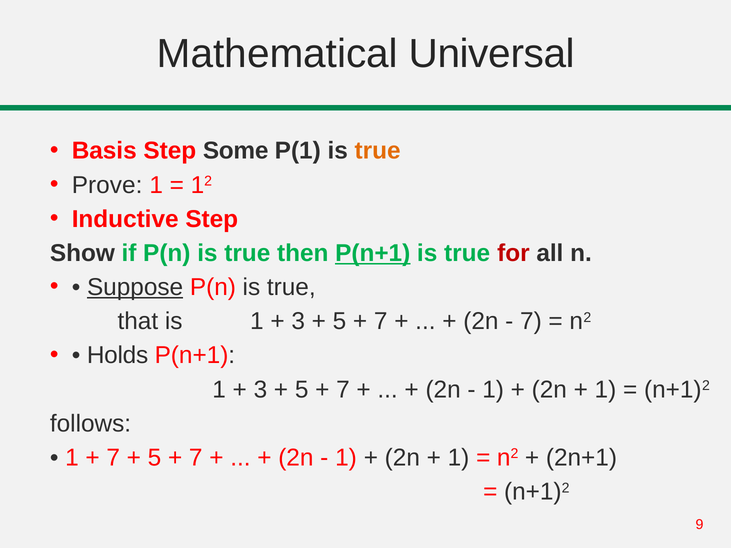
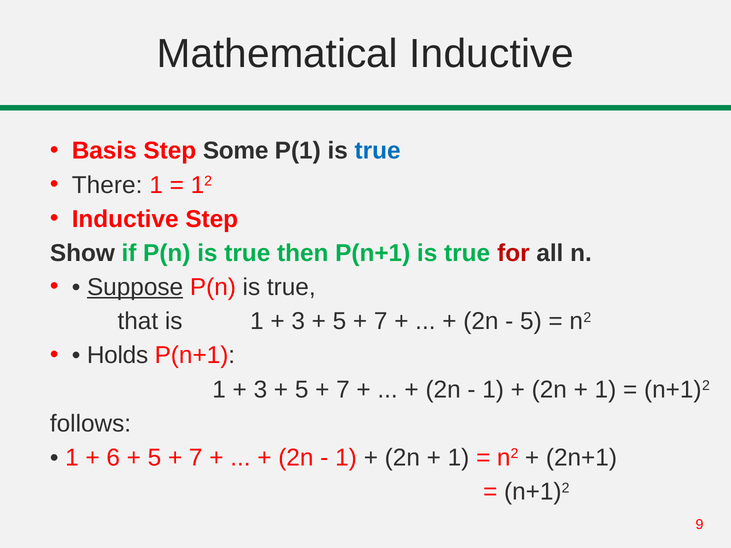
Mathematical Universal: Universal -> Inductive (491, 54)
true colour: orange -> blue (378, 151)
Prove: Prove -> There (107, 185)
P(n+1 underline: present -> none (373, 253)
7: 7 -> 5 (531, 321)
7: 7 -> 6 (113, 458)
